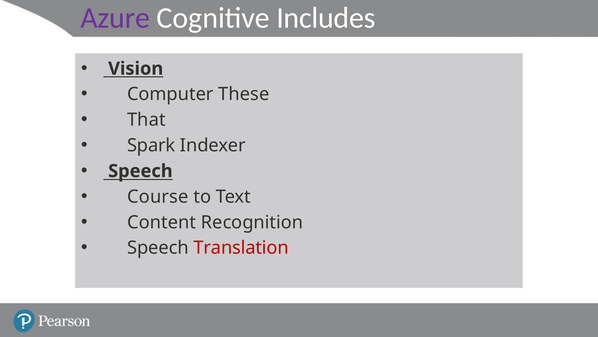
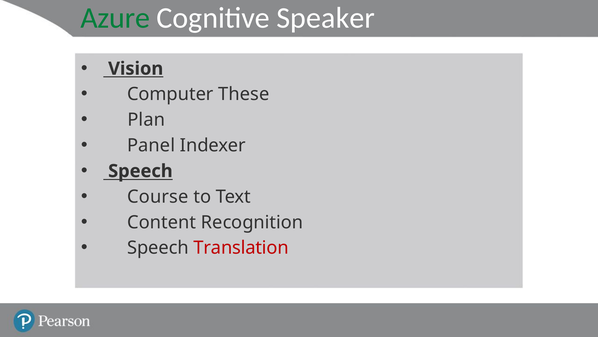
Azure colour: purple -> green (115, 18)
Includes: Includes -> Speaker (326, 18)
That: That -> Plan (146, 120)
Spark: Spark -> Panel (151, 145)
